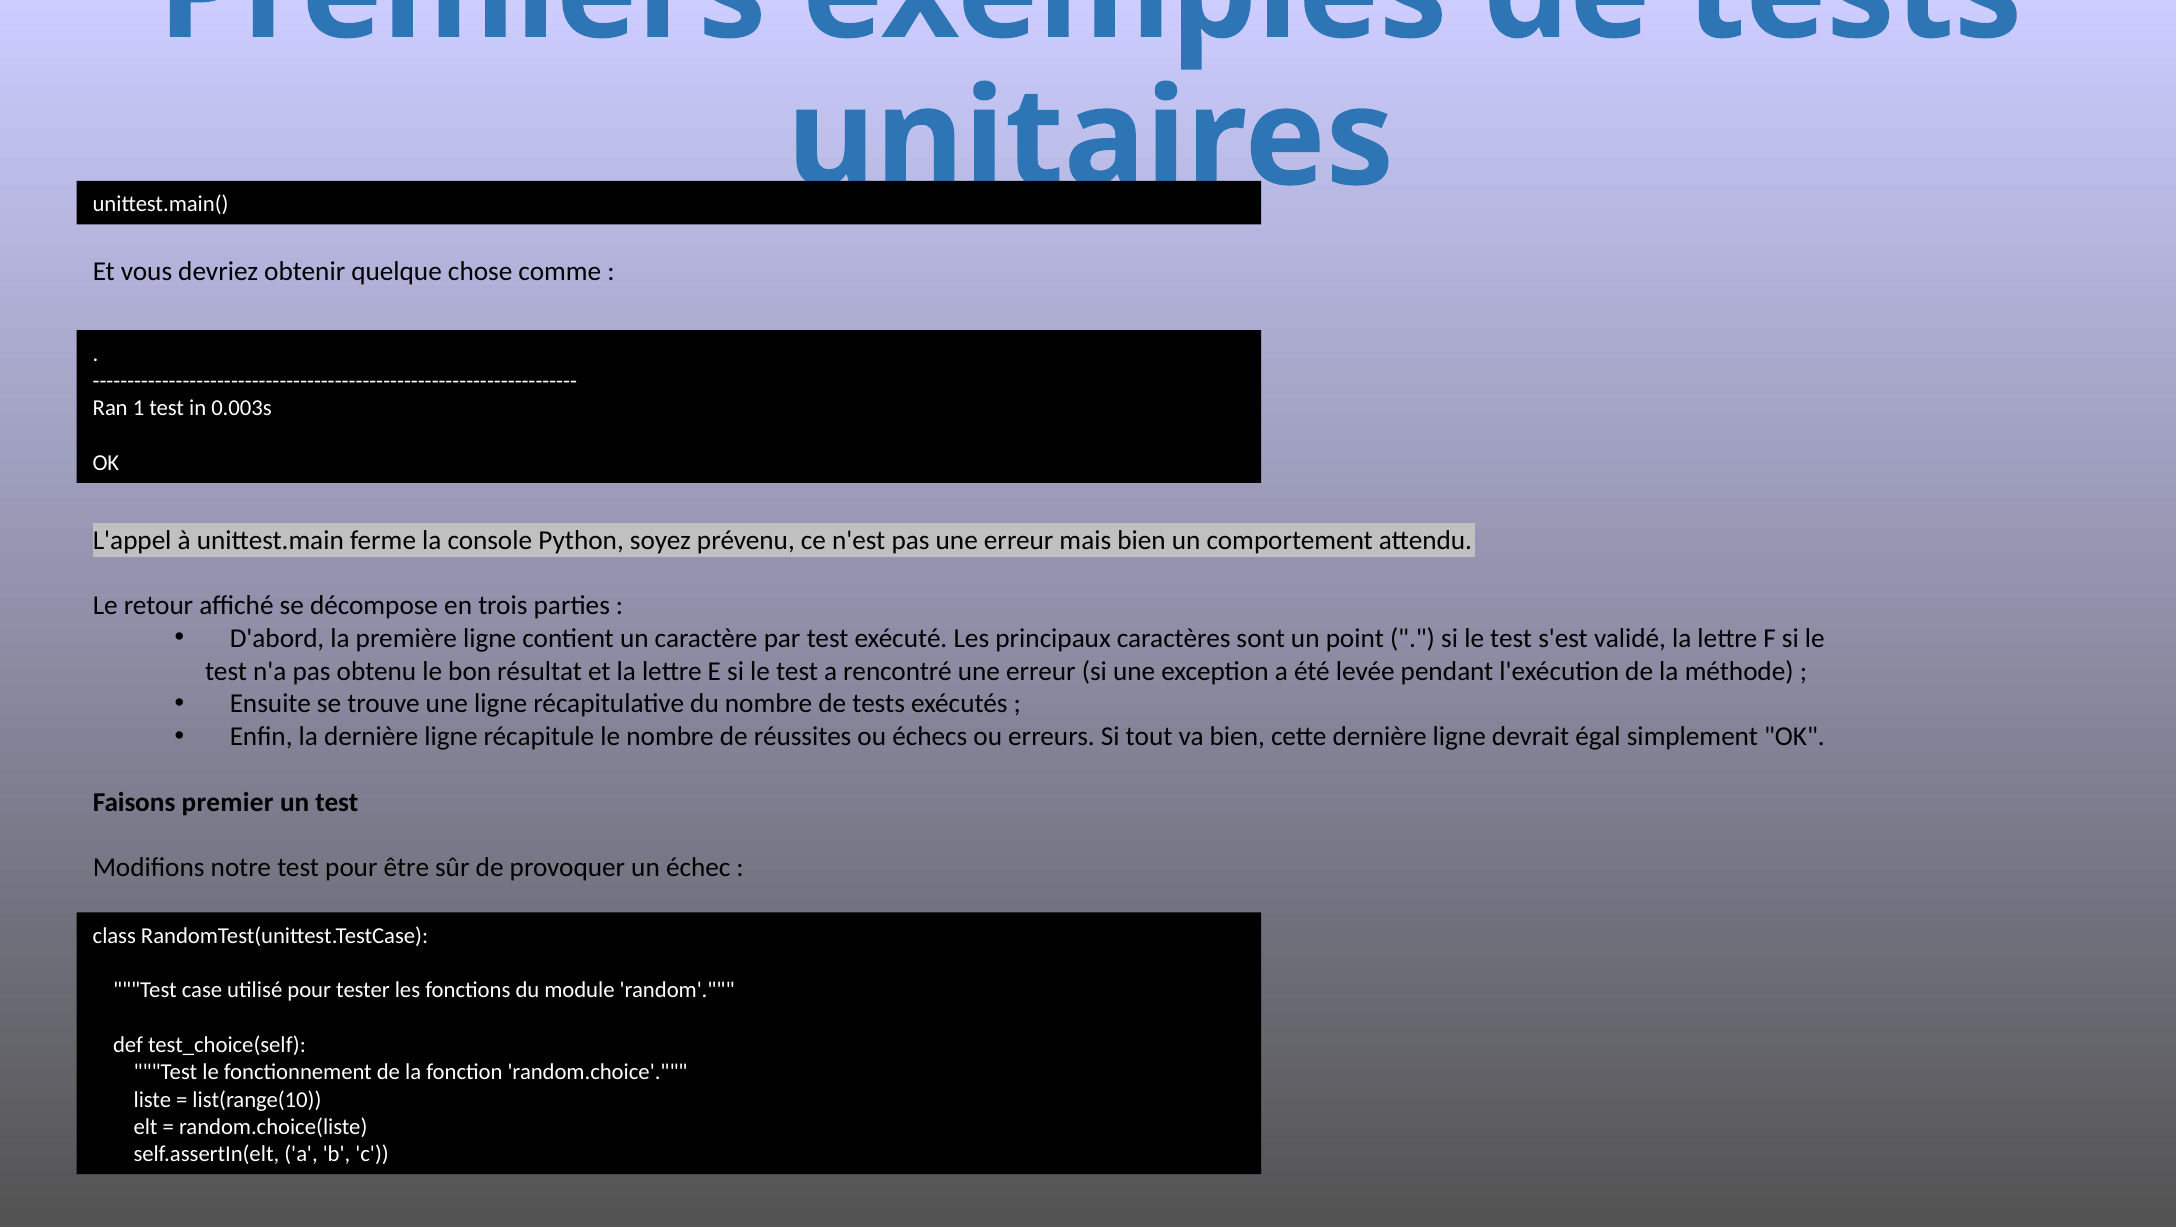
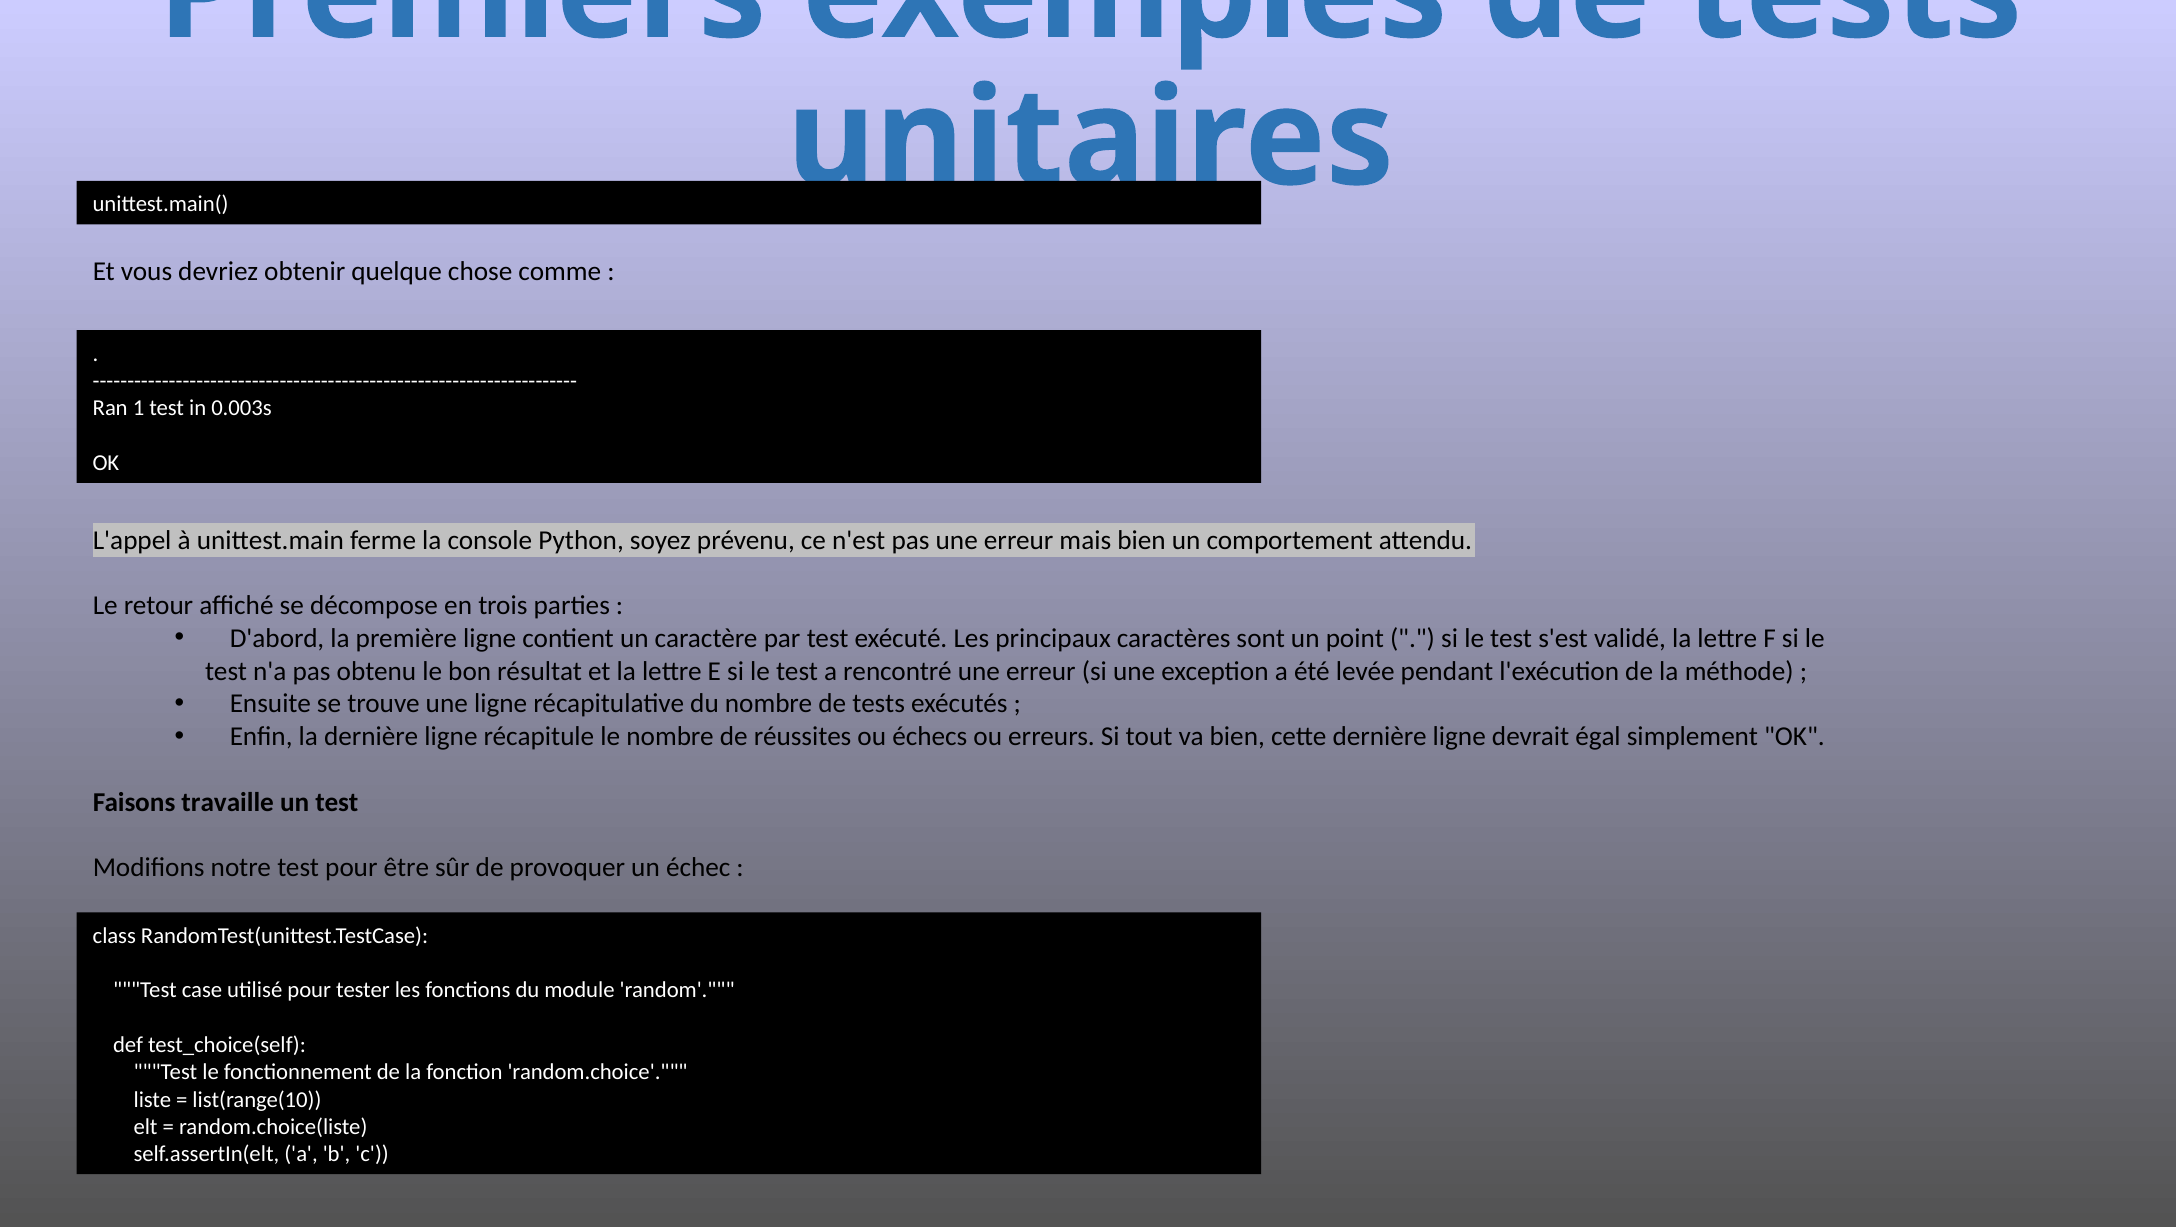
premier: premier -> travaille (228, 802)
